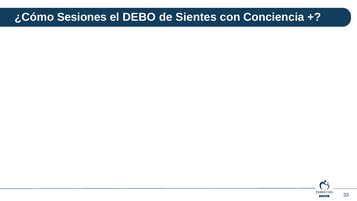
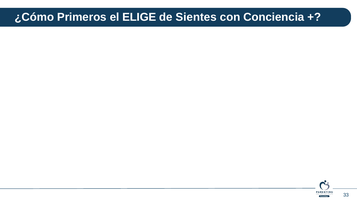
Sesiones: Sesiones -> Primeros (82, 17)
DEBO: DEBO -> ELIGE (139, 17)
